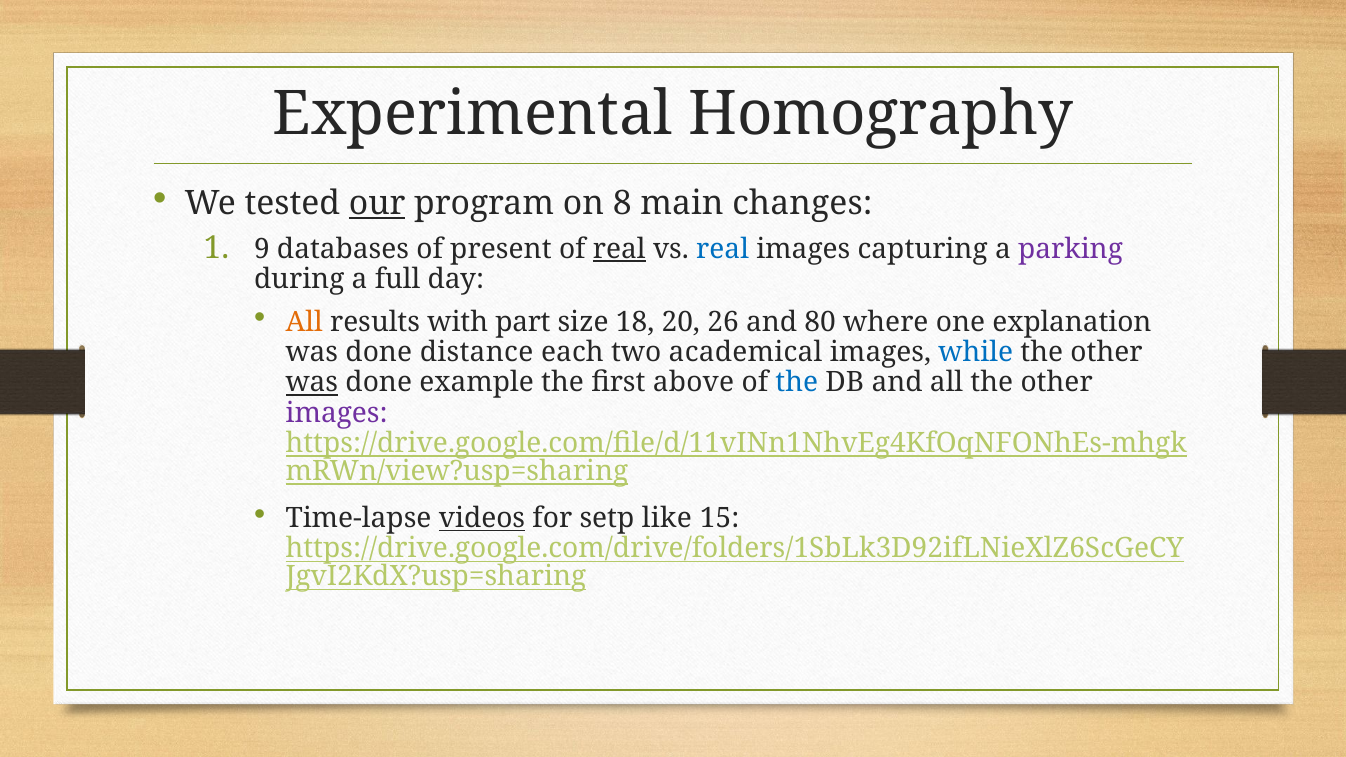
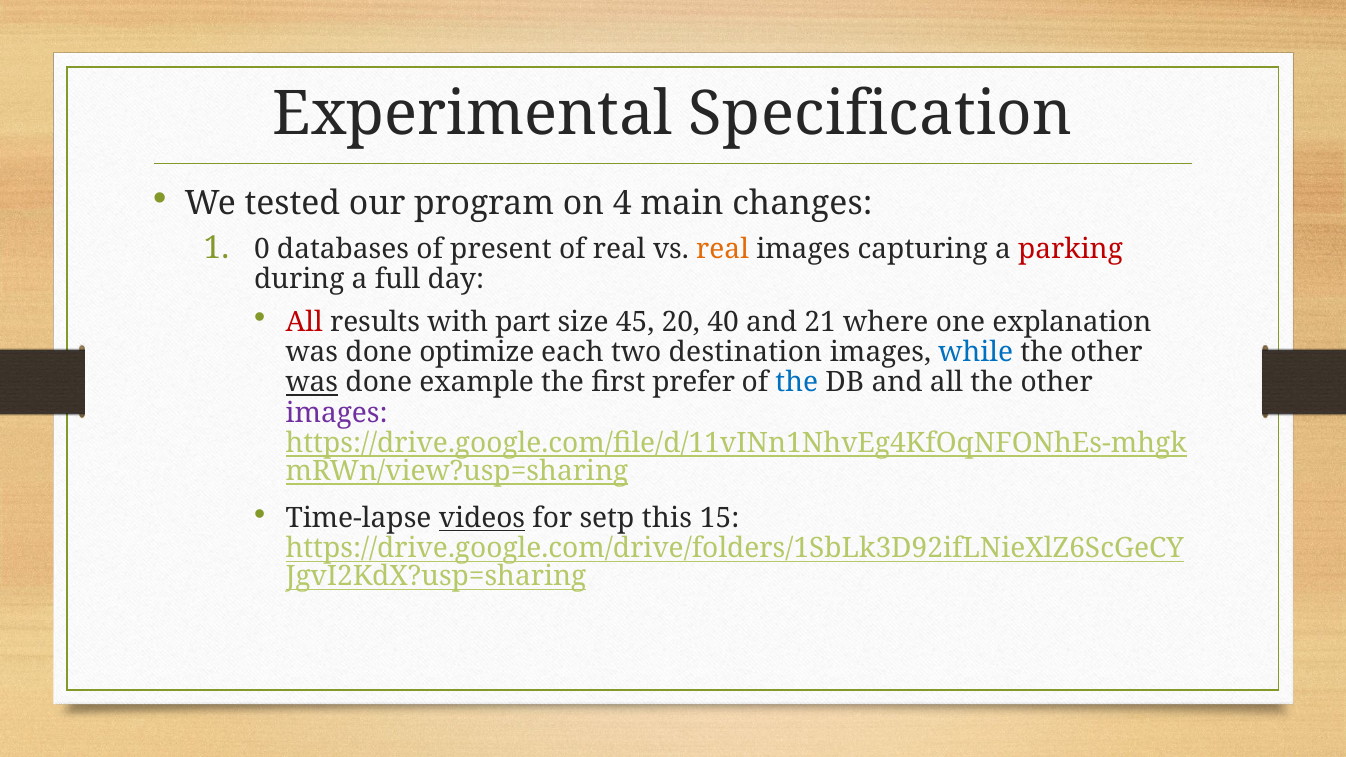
Homography: Homography -> Specification (881, 114)
our underline: present -> none (377, 204)
8: 8 -> 4 (622, 204)
9: 9 -> 0 (262, 249)
real underline: present -> none (619, 249)
real colour: blue -> orange (723, 249)
parking colour: purple -> red (1071, 249)
All colour: orange -> red (304, 322)
18: 18 -> 45 (635, 322)
26: 26 -> 40 (723, 322)
80: 80 -> 21 (820, 322)
distance: distance -> optimize (477, 352)
academical: academical -> destination (746, 352)
above: above -> prefer (694, 383)
like: like -> this (667, 518)
